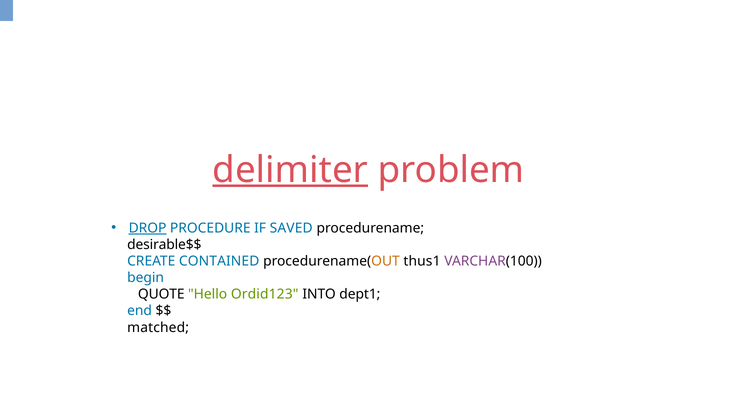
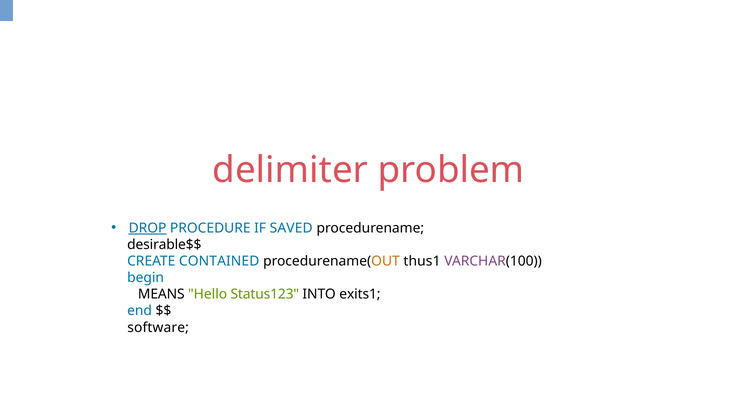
delimiter underline: present -> none (290, 170)
QUOTE: QUOTE -> MEANS (161, 295)
Ordid123: Ordid123 -> Status123 (265, 295)
dept1: dept1 -> exits1 (360, 295)
matched: matched -> software (158, 328)
